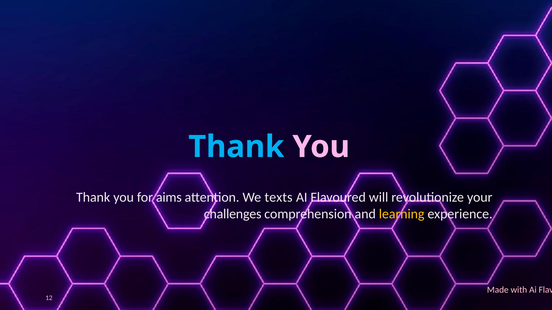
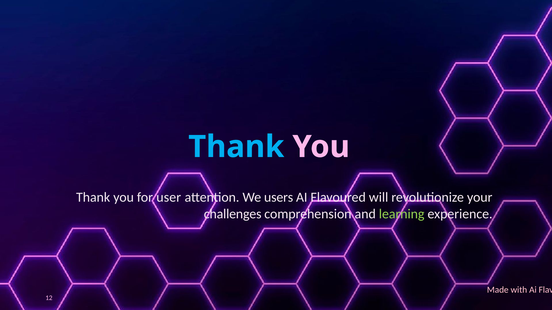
aims: aims -> user (169, 198)
texts: texts -> users (279, 198)
learning colour: yellow -> light green (402, 214)
